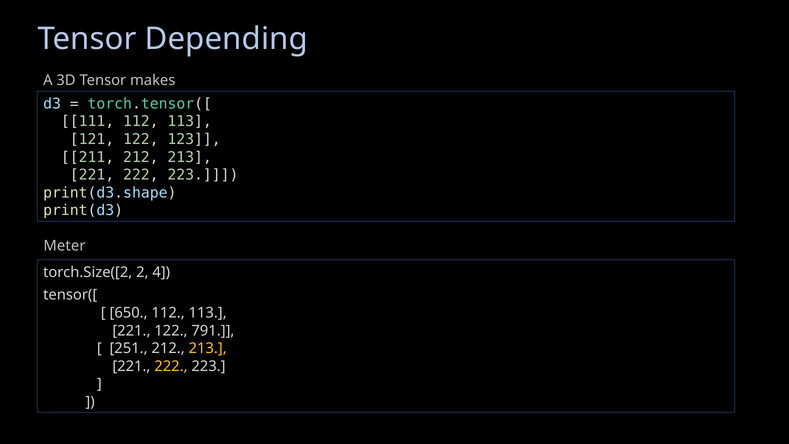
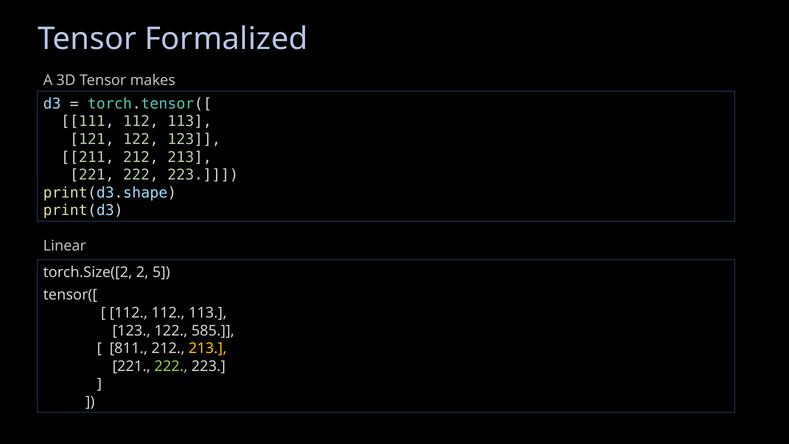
Depending: Depending -> Formalized (226, 39)
Meter: Meter -> Linear (65, 246)
4: 4 -> 5 (161, 272)
650: 650 -> 112 (129, 313)
221: 221 -> 123 (131, 330)
791: 791 -> 585 (213, 330)
251: 251 -> 811 (129, 348)
222 colour: yellow -> light green (171, 366)
